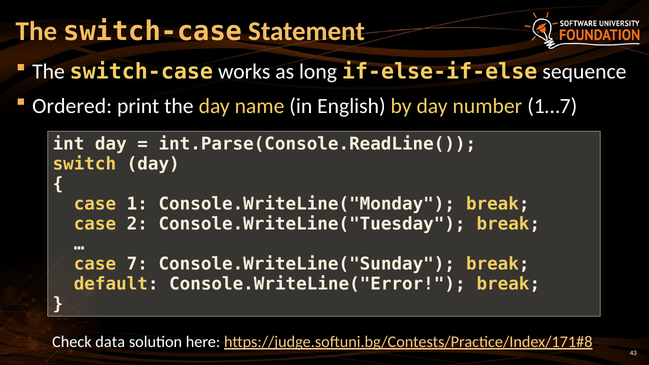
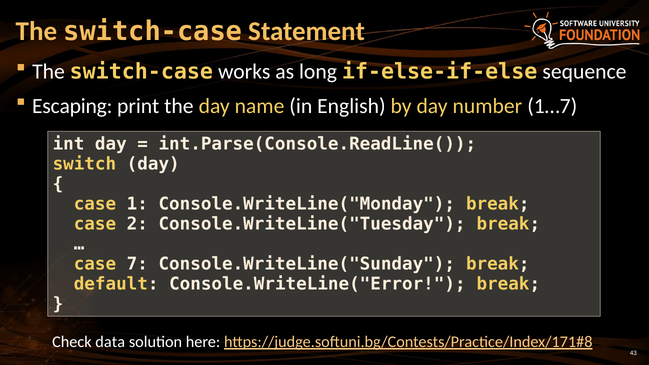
Ordered: Ordered -> Escaping (72, 106)
